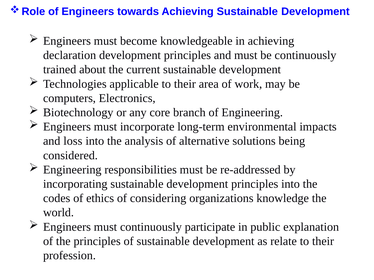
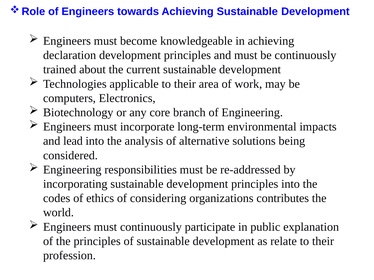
loss: loss -> lead (73, 141)
knowledge: knowledge -> contributes (283, 199)
